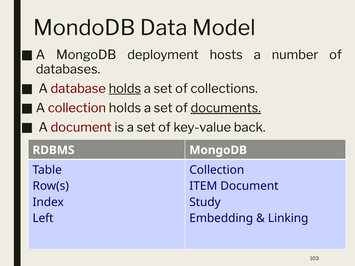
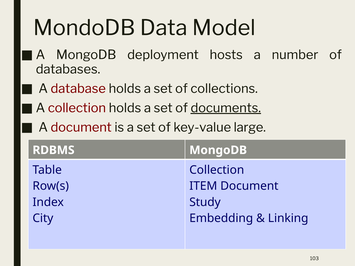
holds underline: present -> none (125, 89)
back: back -> large (250, 127)
Left: Left -> City (43, 218)
